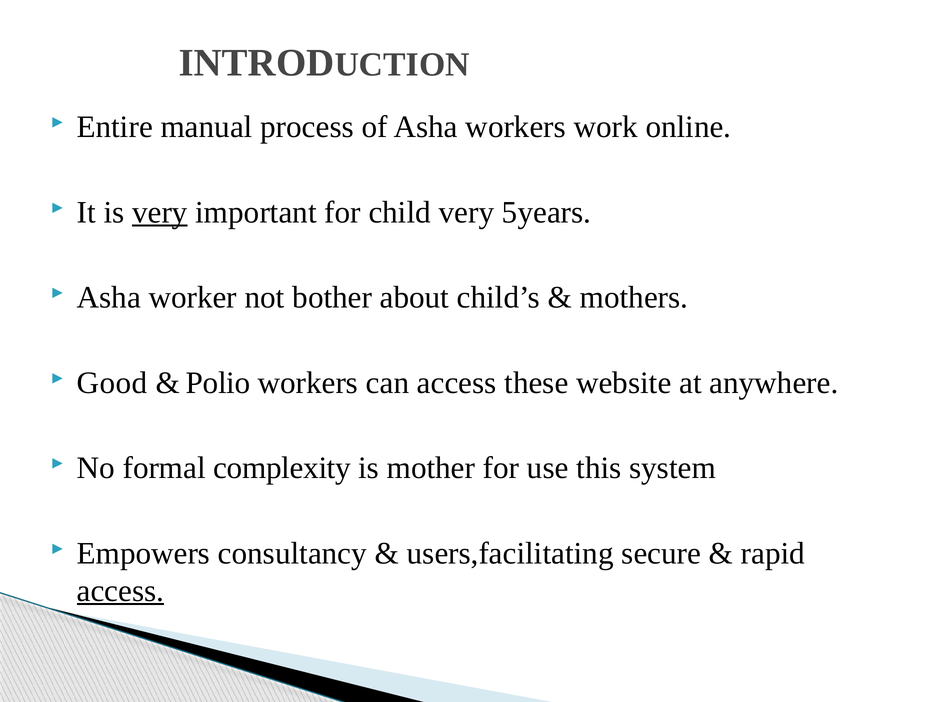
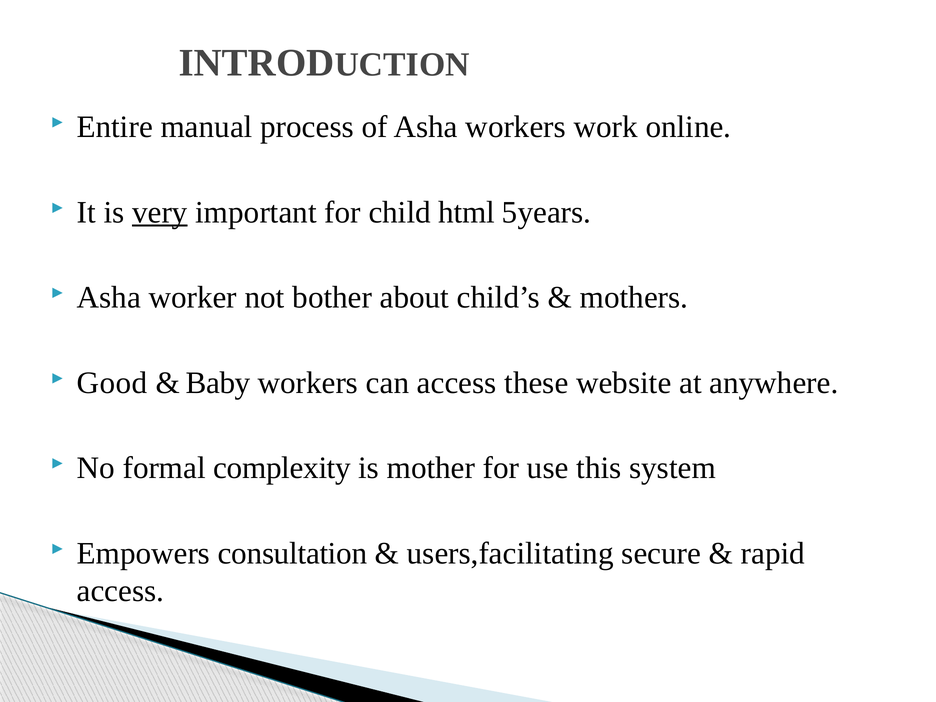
child very: very -> html (467, 212)
Polio: Polio -> Baby (218, 383)
consultancy: consultancy -> consultation (293, 553)
access underline: present -> none (120, 591)
